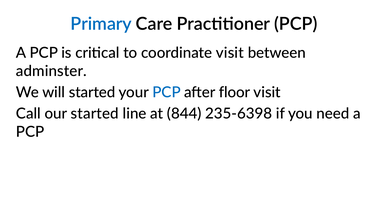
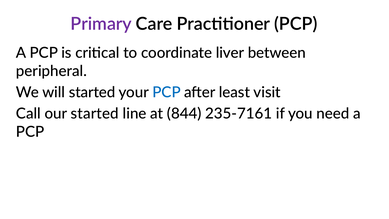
Primary colour: blue -> purple (101, 24)
coordinate visit: visit -> liver (230, 53)
adminster: adminster -> peripheral (51, 71)
floor: floor -> least (234, 92)
235-6398: 235-6398 -> 235-7161 (239, 113)
